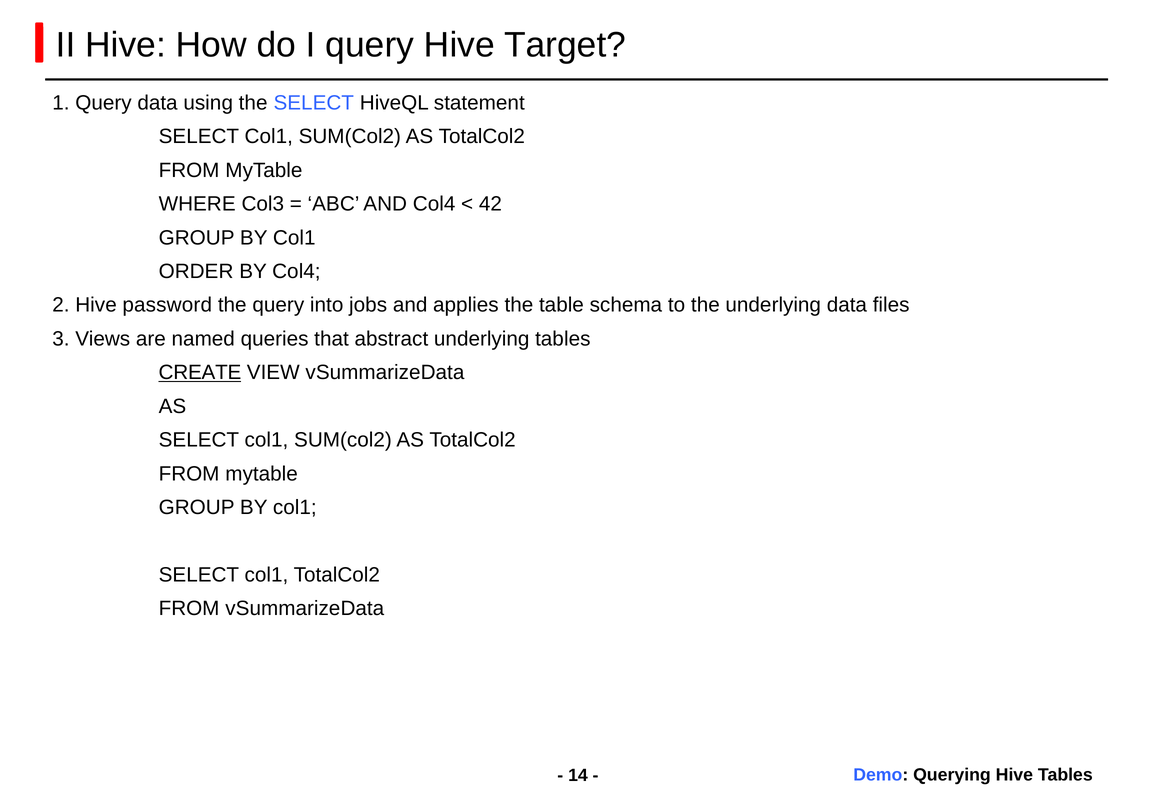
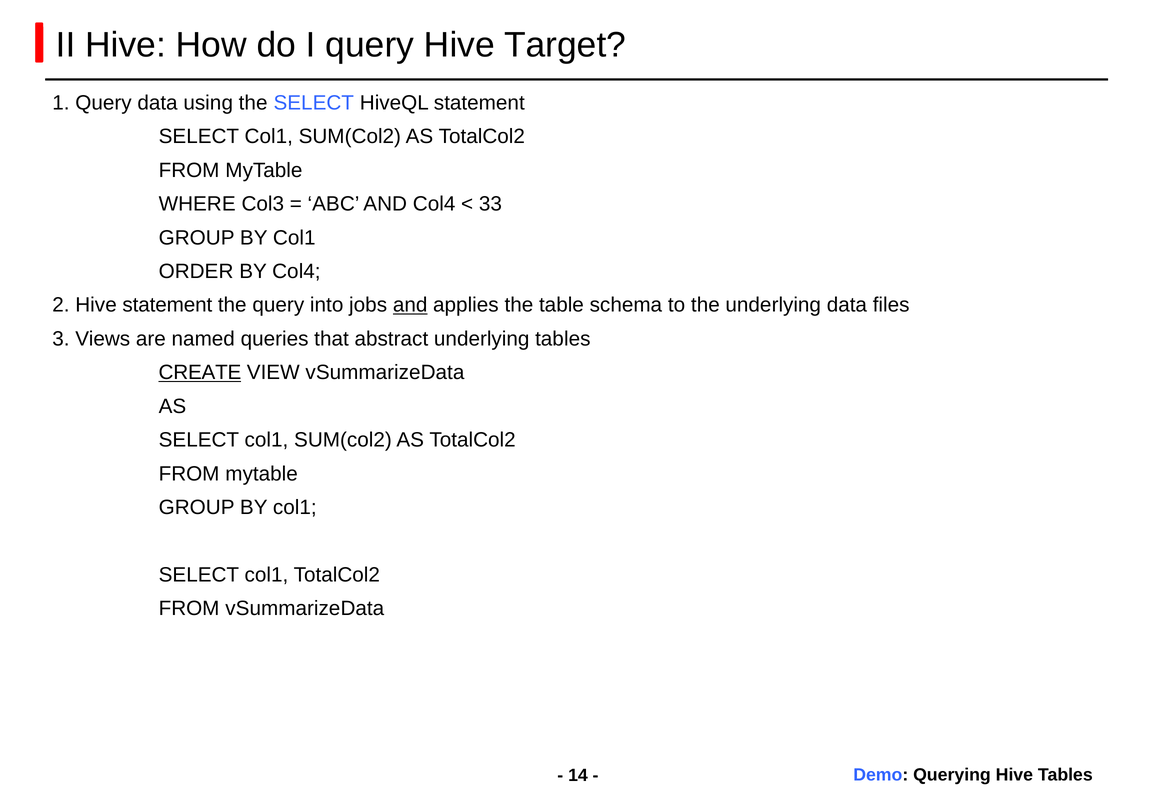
42: 42 -> 33 (490, 204)
Hive password: password -> statement (167, 305)
and underline: none -> present (410, 305)
